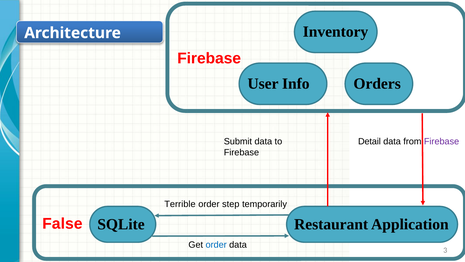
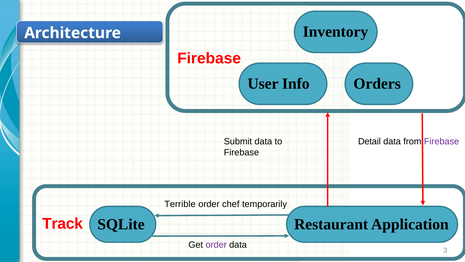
step: step -> chef (231, 204)
False: False -> Track (63, 223)
order colour: blue -> purple (216, 244)
